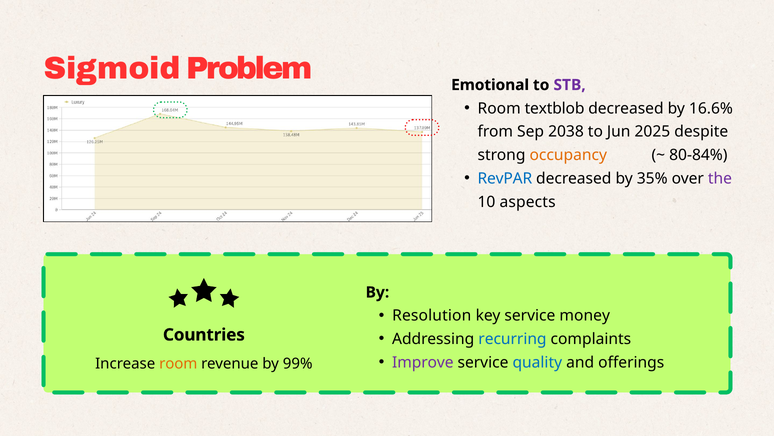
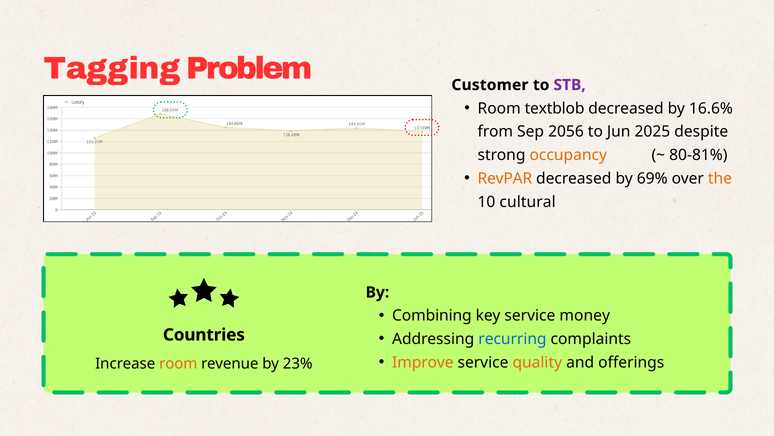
Sigmoid: Sigmoid -> Tagging (112, 68)
Emotional: Emotional -> Customer (490, 85)
2038: 2038 -> 2056 (566, 132)
80-84%: 80-84% -> 80-81% (698, 155)
RevPAR colour: blue -> orange (505, 178)
35%: 35% -> 69% (652, 178)
the colour: purple -> orange (720, 178)
aspects: aspects -> cultural (528, 202)
Resolution: Resolution -> Combining (432, 315)
Improve colour: purple -> orange (423, 362)
quality colour: blue -> orange (537, 362)
99%: 99% -> 23% (298, 363)
